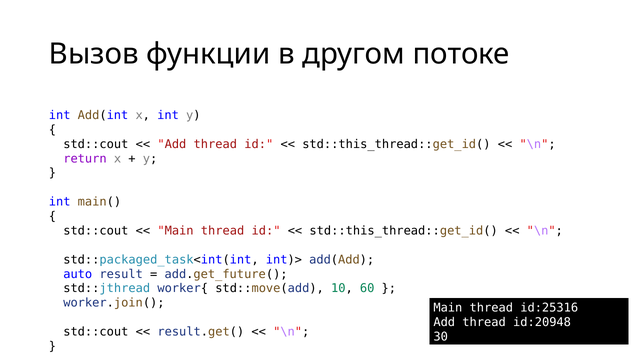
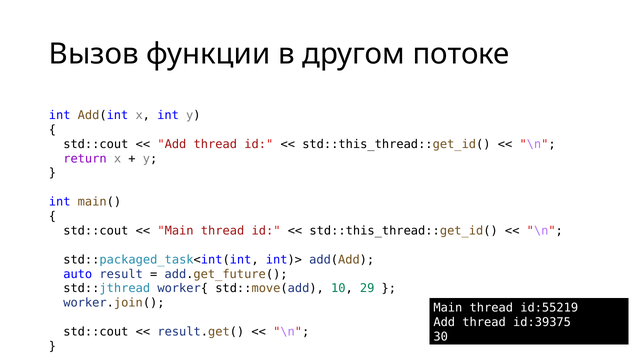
60: 60 -> 29 (367, 289)
id:25316: id:25316 -> id:55219 (549, 308)
id:20948: id:20948 -> id:39375 (542, 322)
